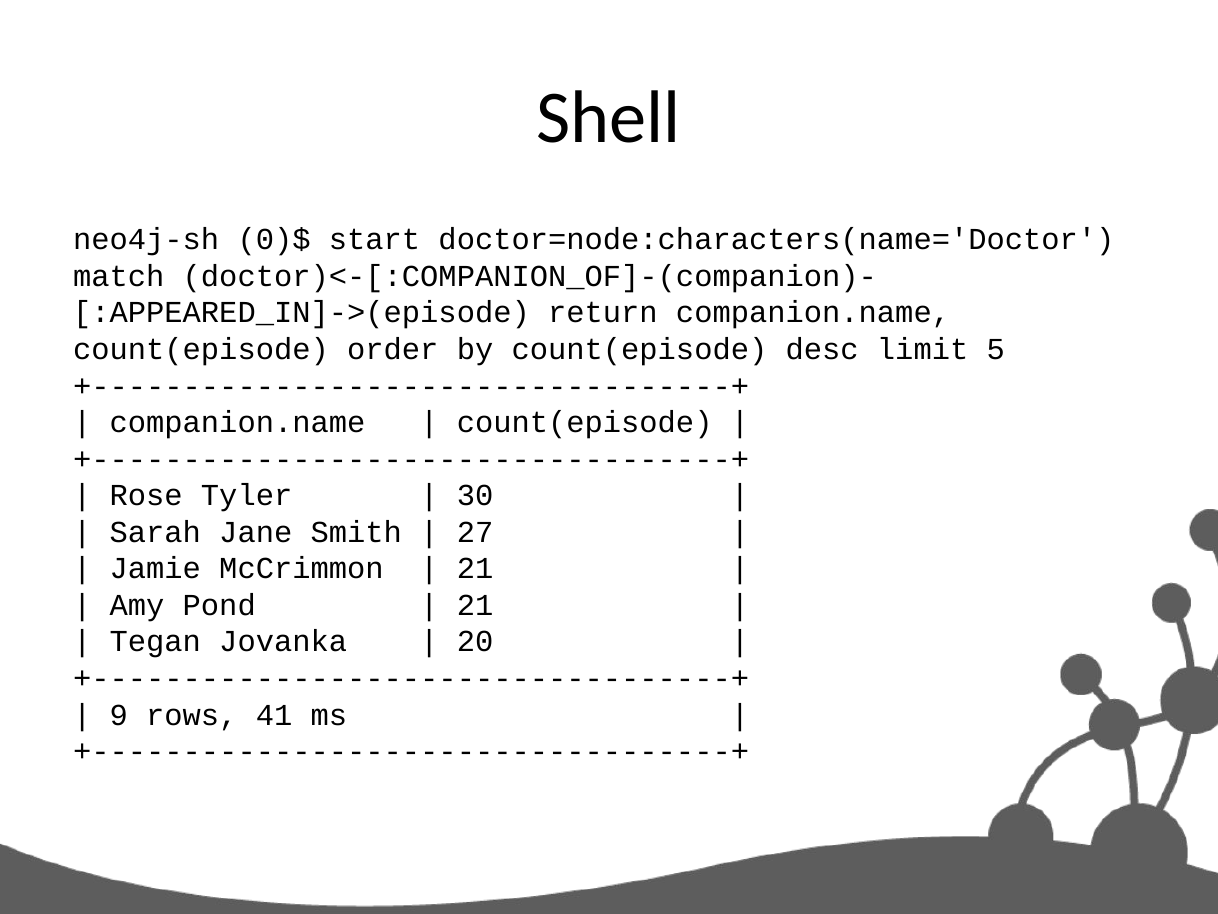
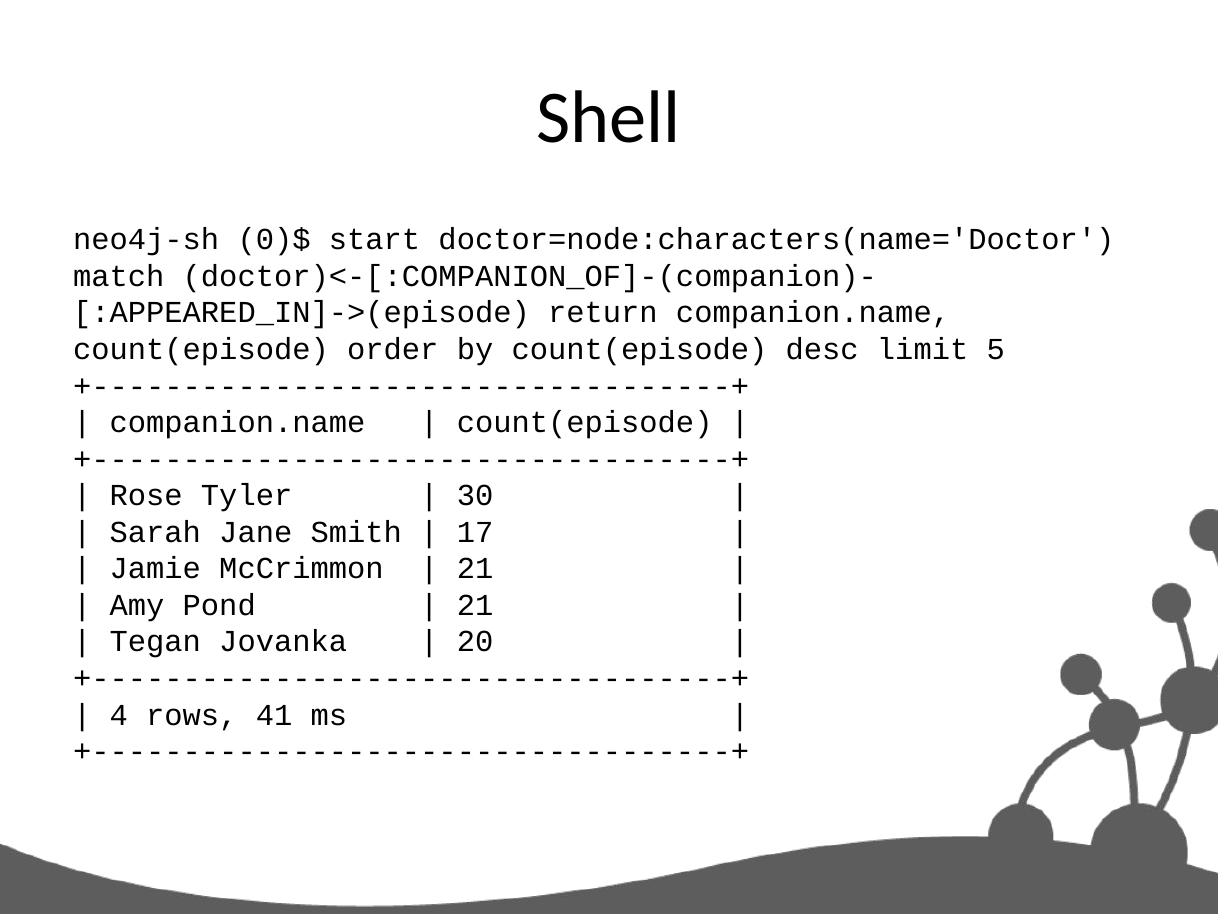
27: 27 -> 17 (475, 532)
9: 9 -> 4 (119, 715)
